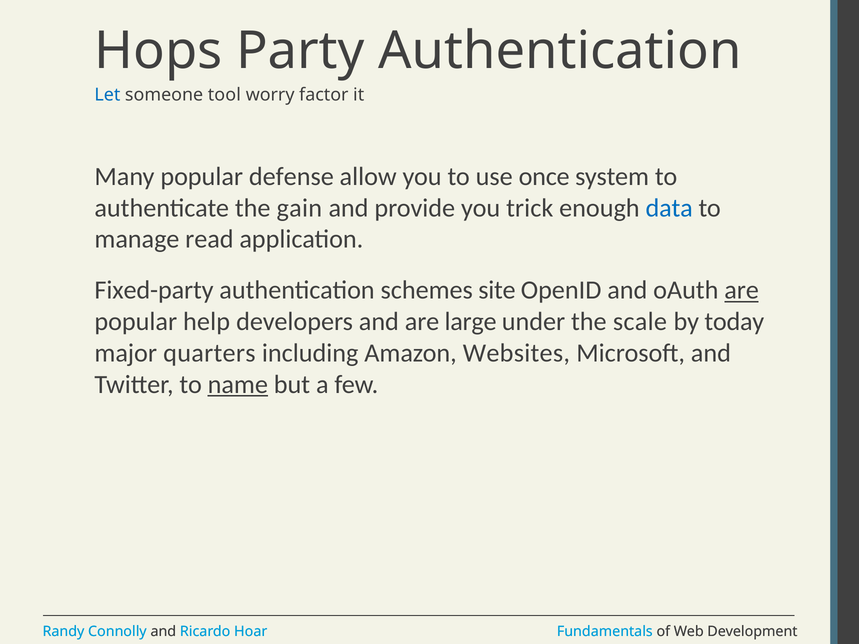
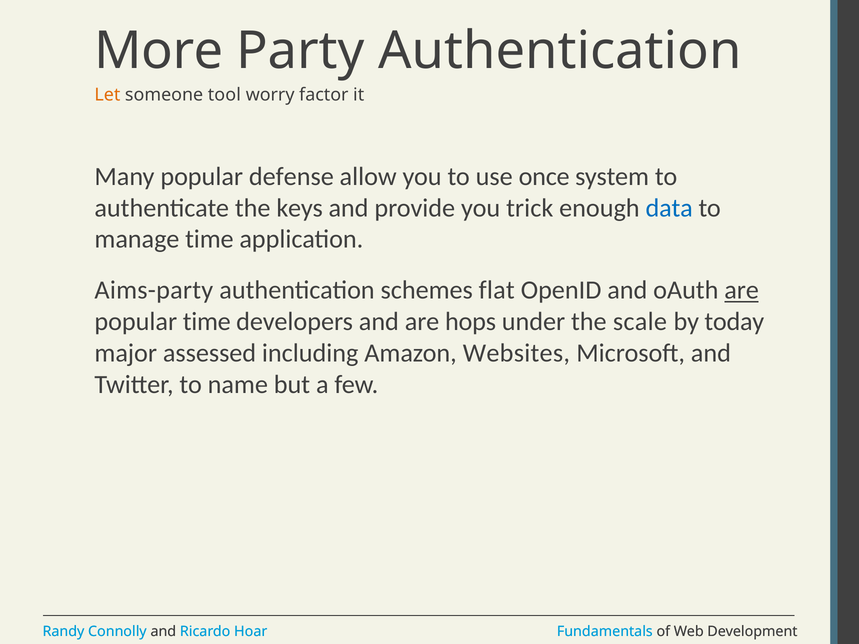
Hops: Hops -> More (159, 51)
Let colour: blue -> orange (107, 95)
gain: gain -> keys (300, 208)
manage read: read -> time (209, 239)
Fixed-party: Fixed-party -> Aims-party (154, 290)
site: site -> flat (497, 290)
popular help: help -> time (207, 322)
large: large -> hops (471, 322)
quarters: quarters -> assessed (210, 353)
name underline: present -> none (238, 385)
